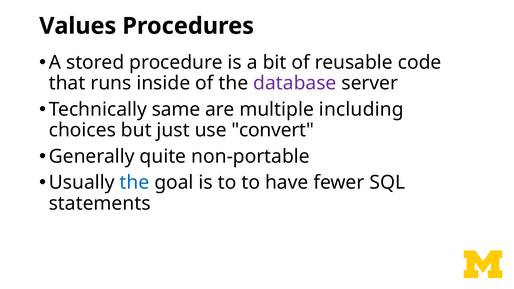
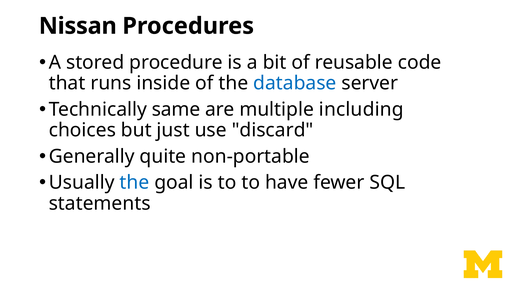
Values: Values -> Nissan (78, 26)
database colour: purple -> blue (295, 83)
convert: convert -> discard (273, 130)
